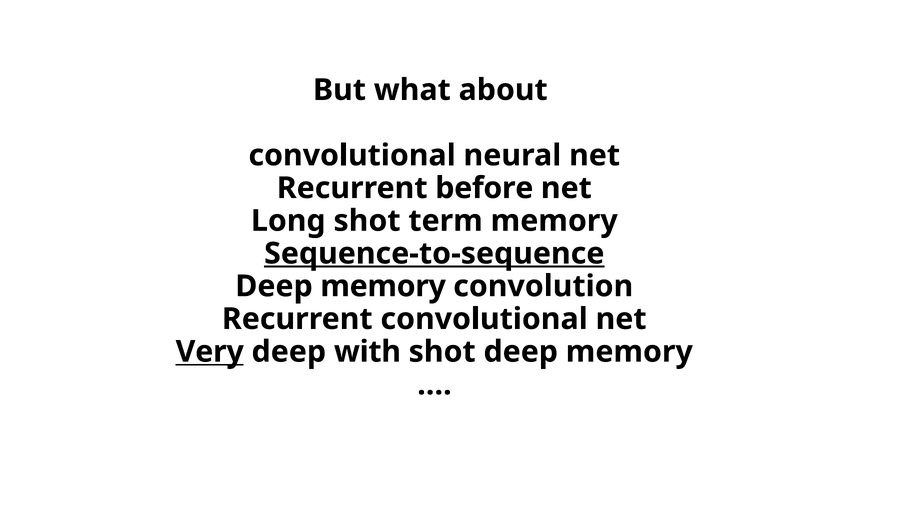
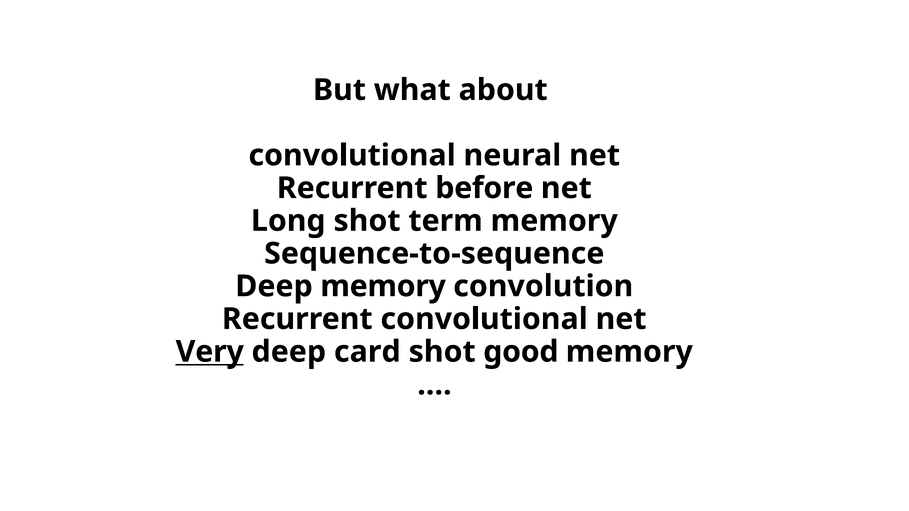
Sequence-to-sequence underline: present -> none (434, 254)
with: with -> card (367, 352)
shot deep: deep -> good (521, 352)
